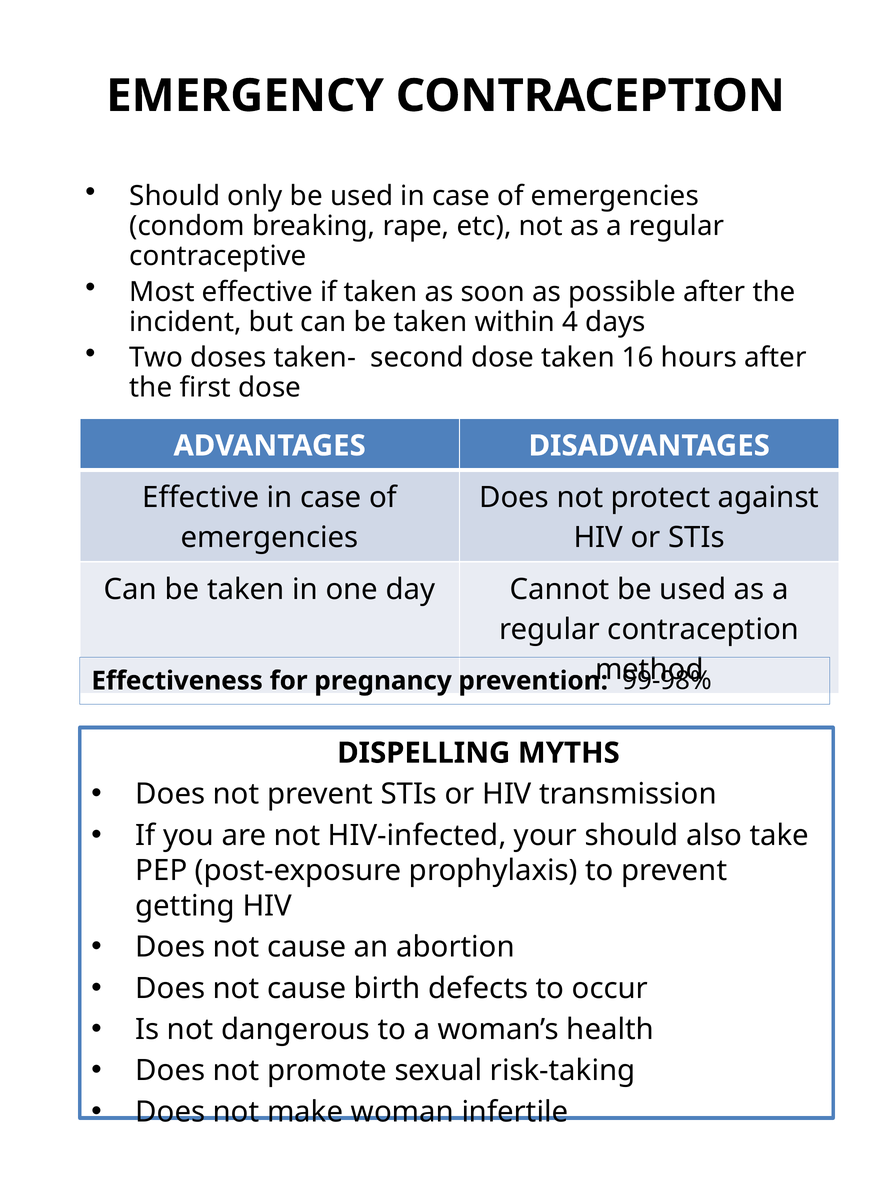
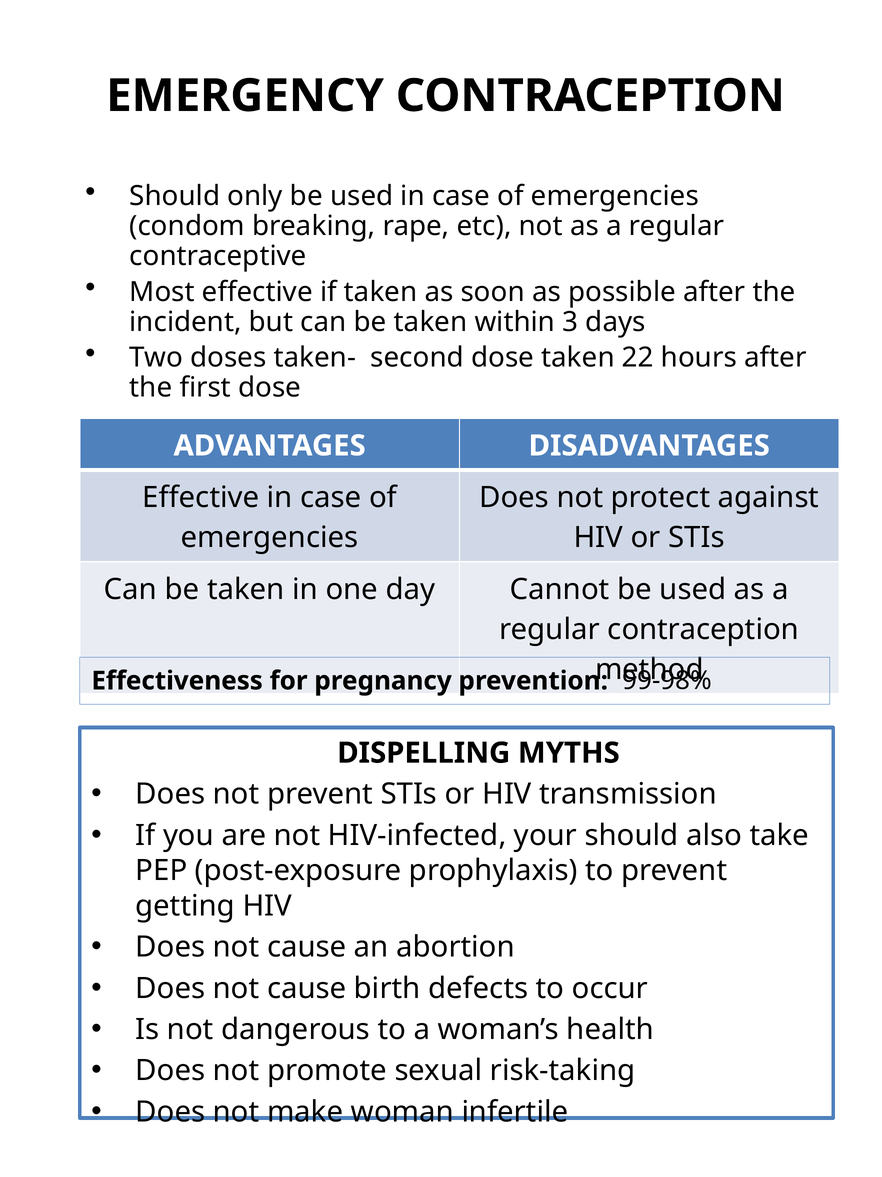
4: 4 -> 3 (570, 322)
16: 16 -> 22 (638, 357)
